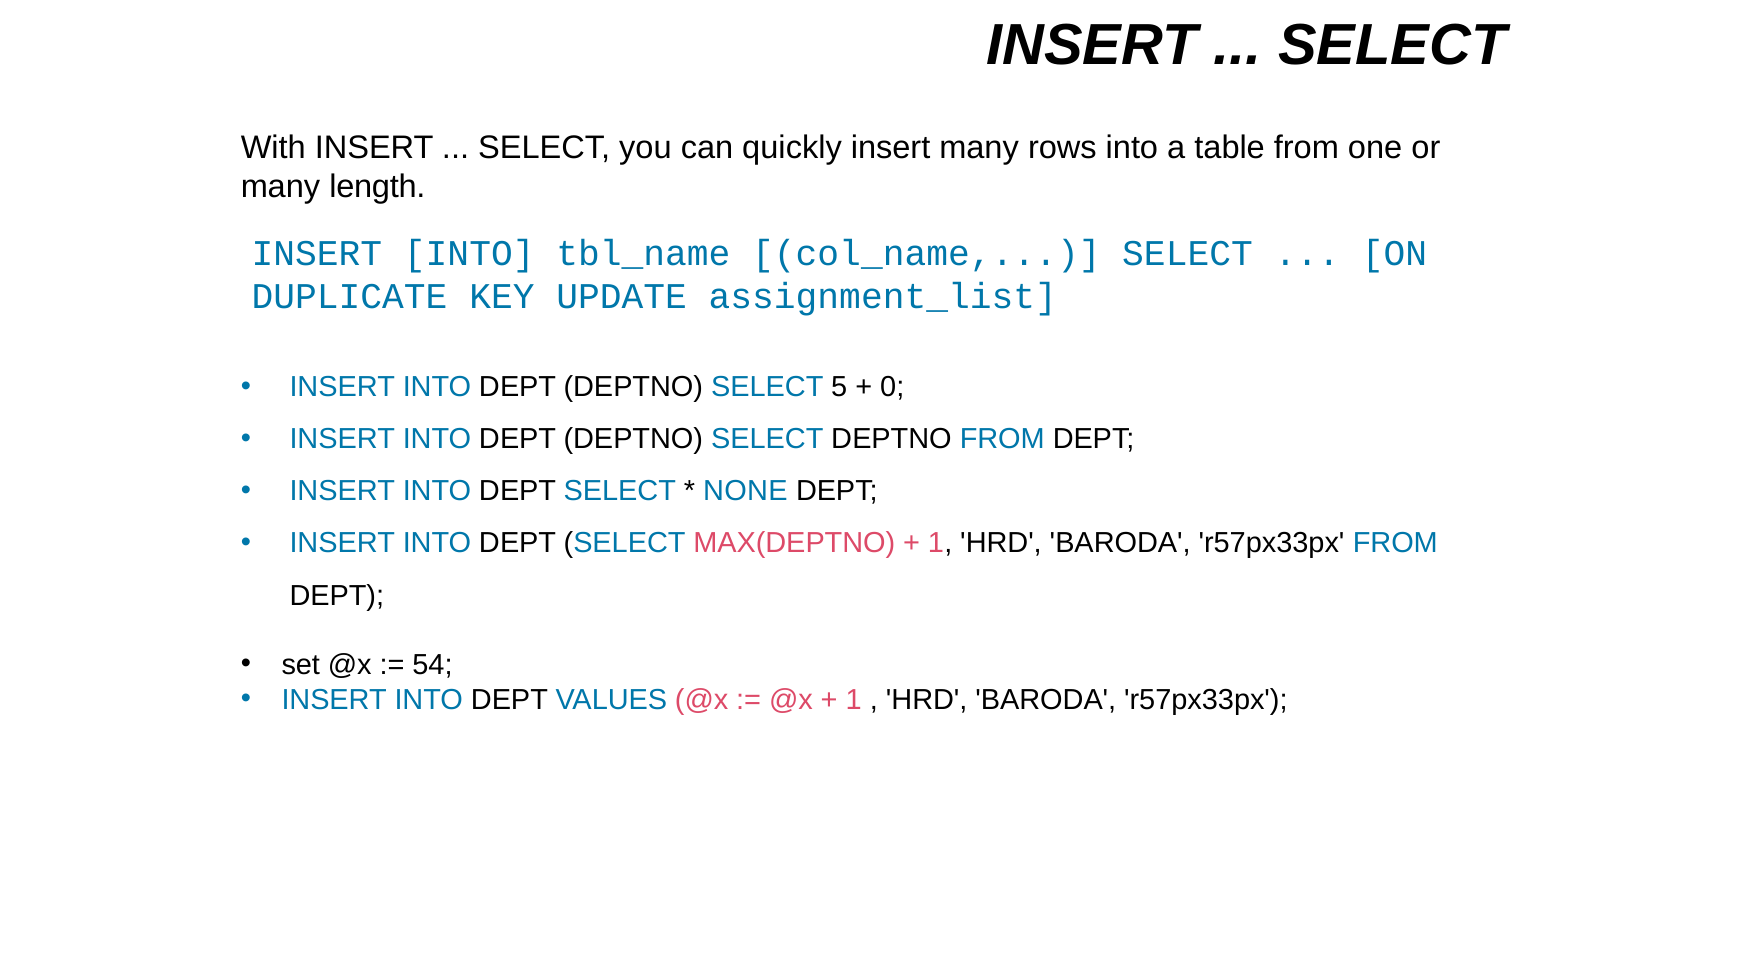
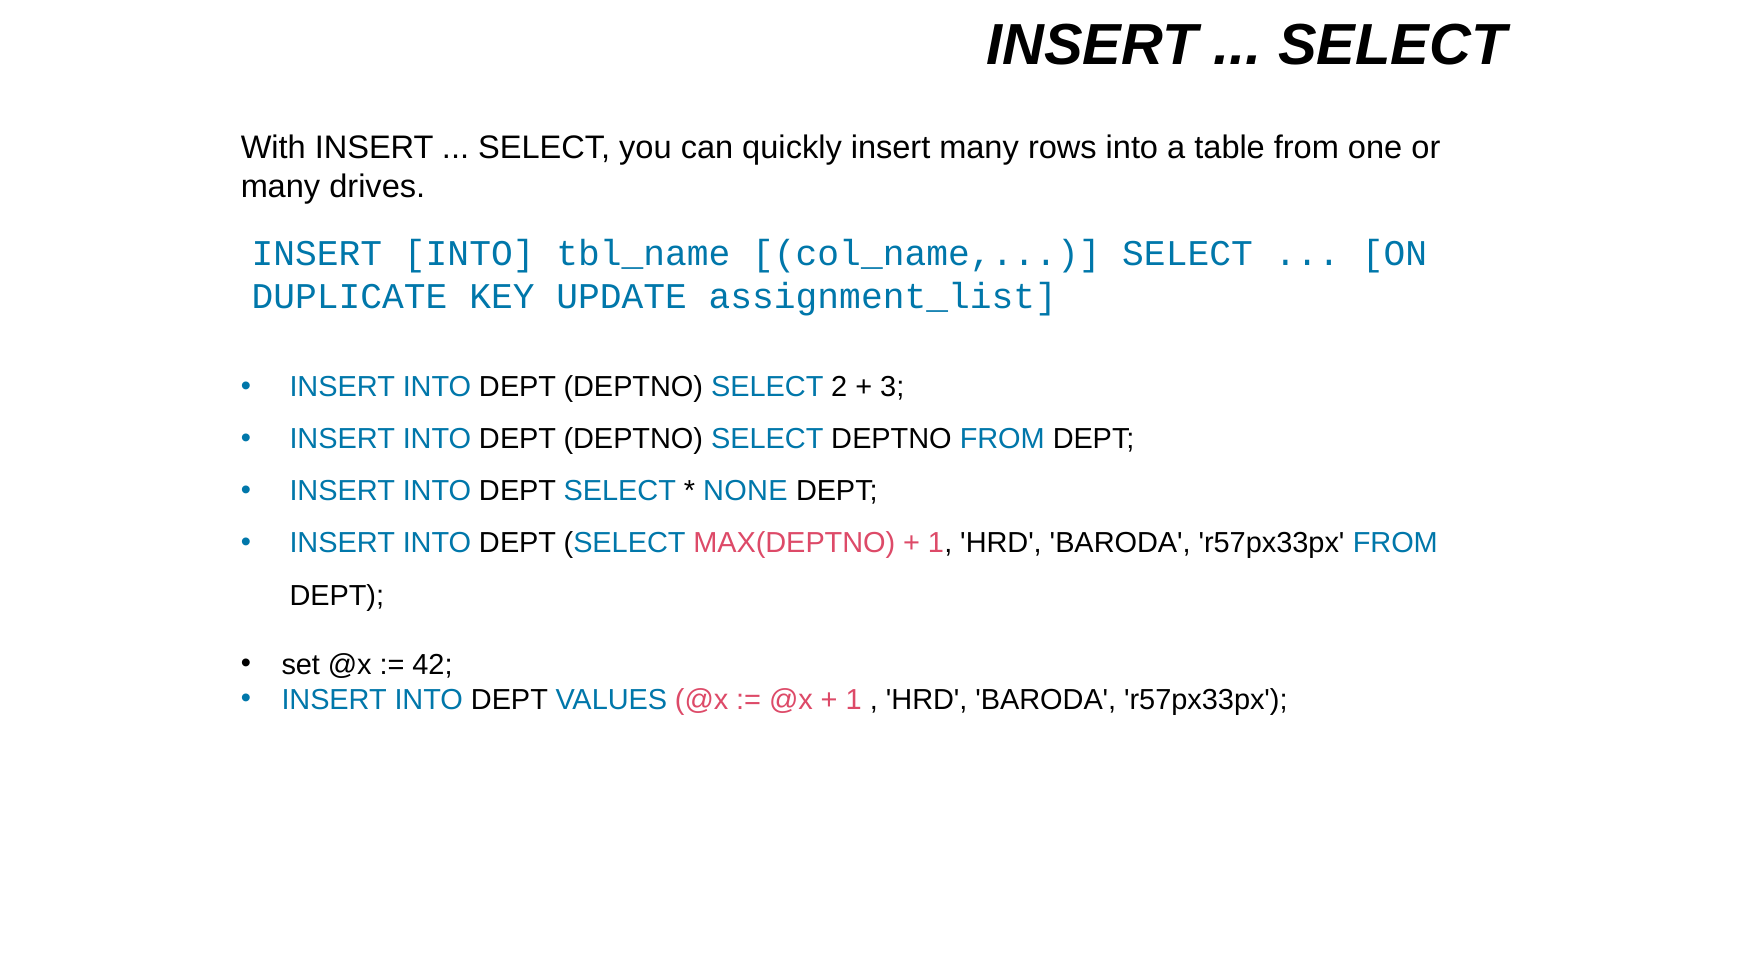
length: length -> drives (377, 187)
5: 5 -> 2 (839, 387)
0: 0 -> 3 (892, 387)
54: 54 -> 42 (432, 665)
